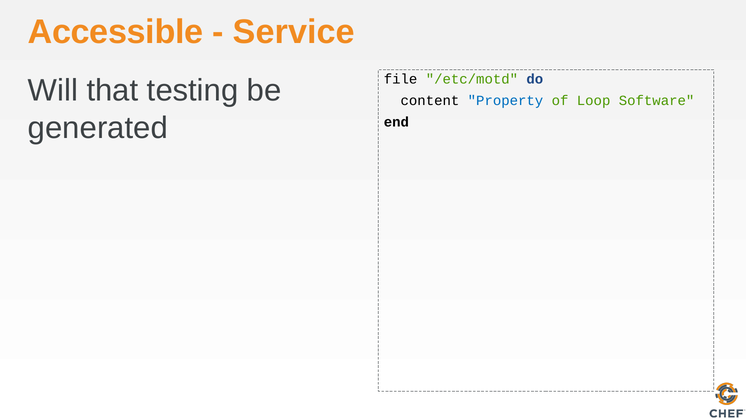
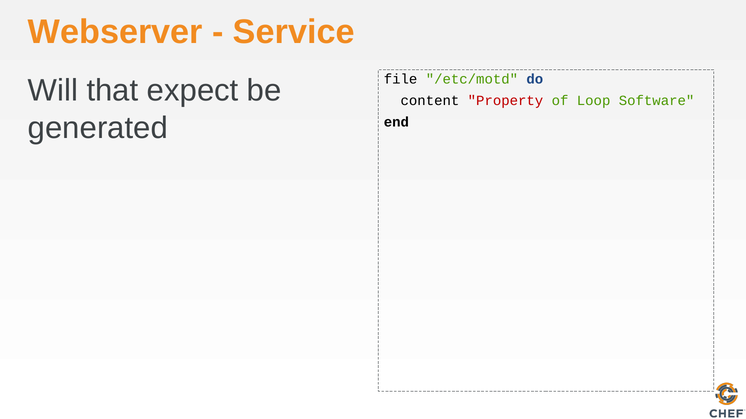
Accessible: Accessible -> Webserver (115, 32)
testing: testing -> expect (193, 91)
Property colour: blue -> red (505, 101)
